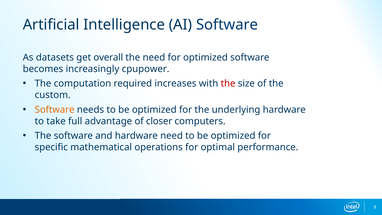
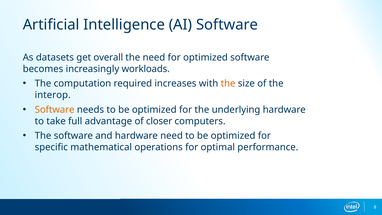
cpupower: cpupower -> workloads (146, 69)
the colour: red -> orange (228, 83)
custom: custom -> interop (53, 95)
